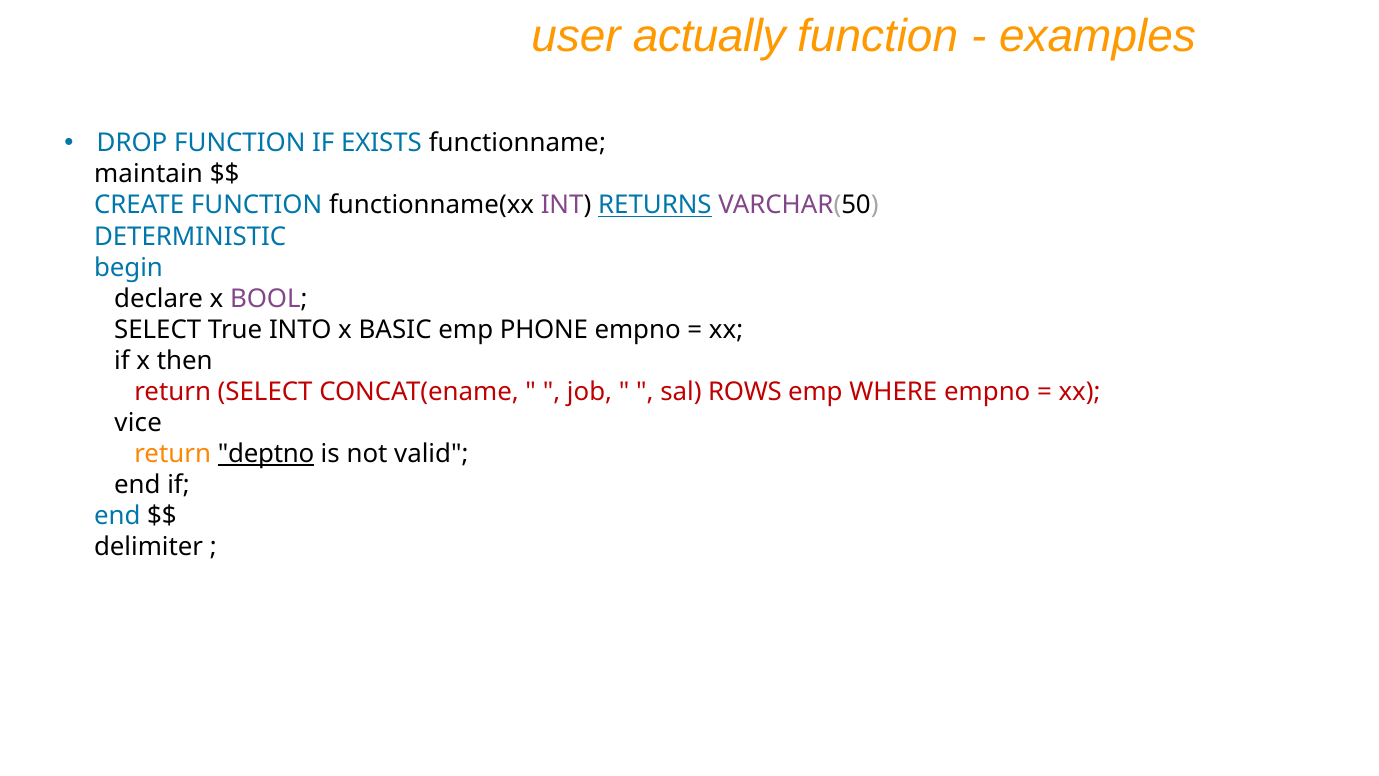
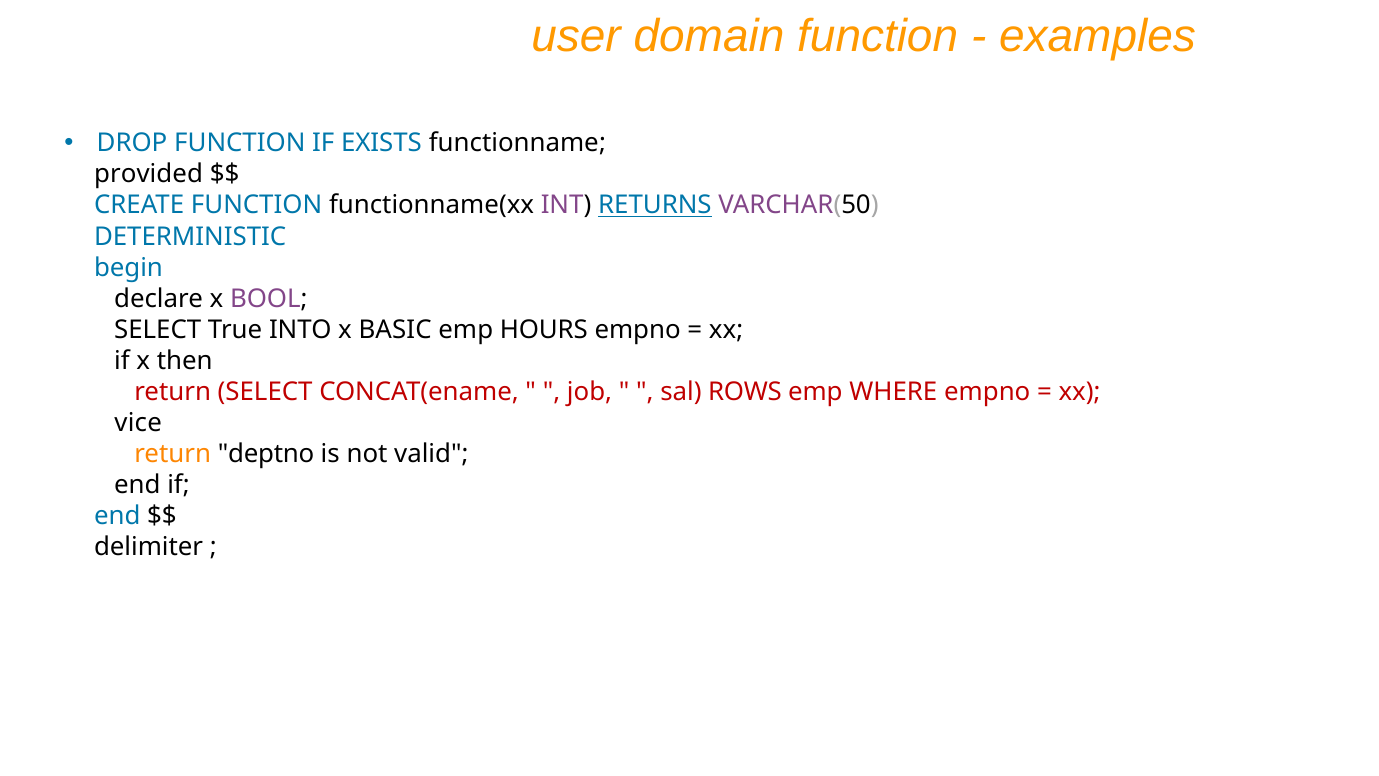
actually: actually -> domain (709, 36)
maintain: maintain -> provided (149, 174)
PHONE: PHONE -> HOURS (544, 329)
deptno underline: present -> none (266, 454)
